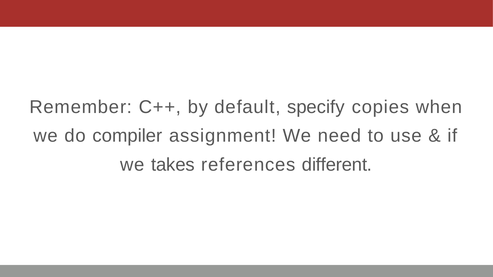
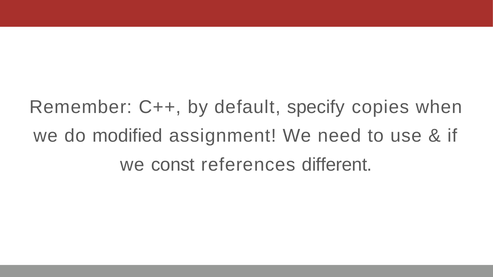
compiler: compiler -> modified (127, 136)
takes: takes -> const (173, 165)
